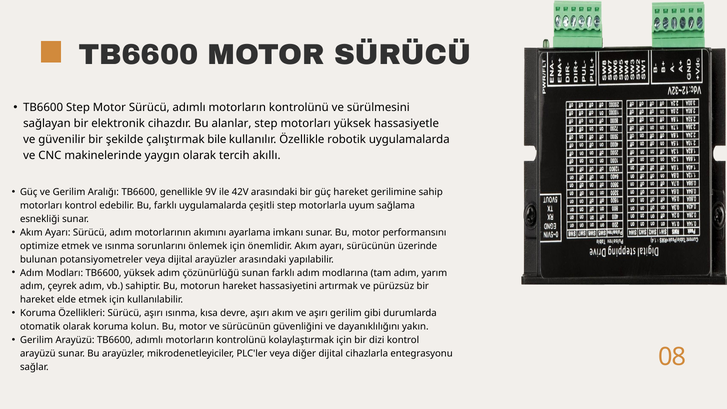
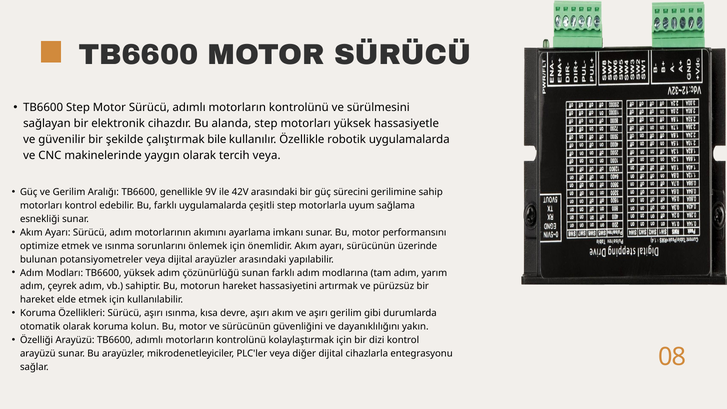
alanlar: alanlar -> alanda (232, 123)
tercih akıllı: akıllı -> veya (267, 155)
güç hareket: hareket -> sürecini (351, 192)
Gerilim: Gerilim -> Özelliği (37, 340)
